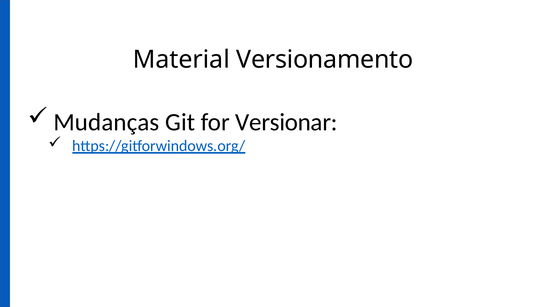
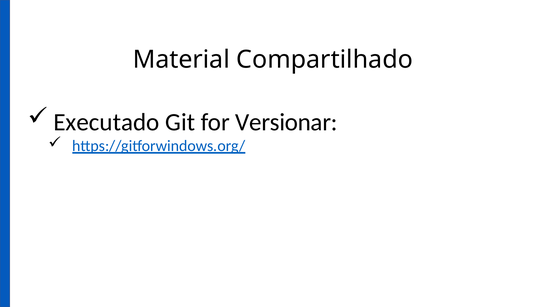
Versionamento: Versionamento -> Compartilhado (325, 59)
Mudanças: Mudanças -> Executado (106, 122)
